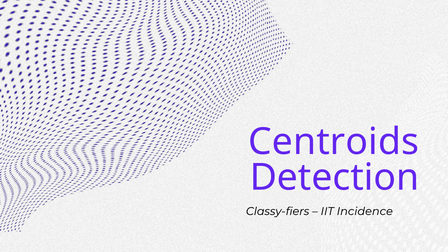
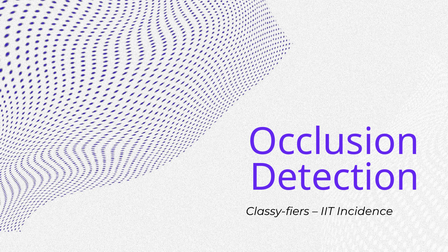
Centroids: Centroids -> Occlusion (334, 142)
